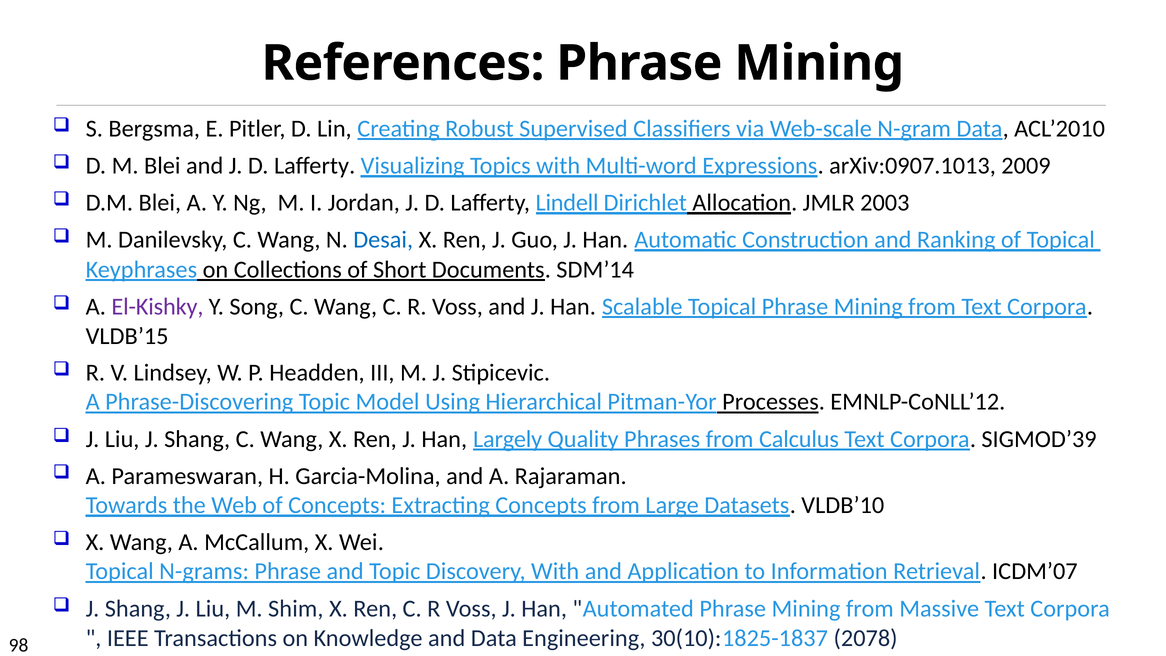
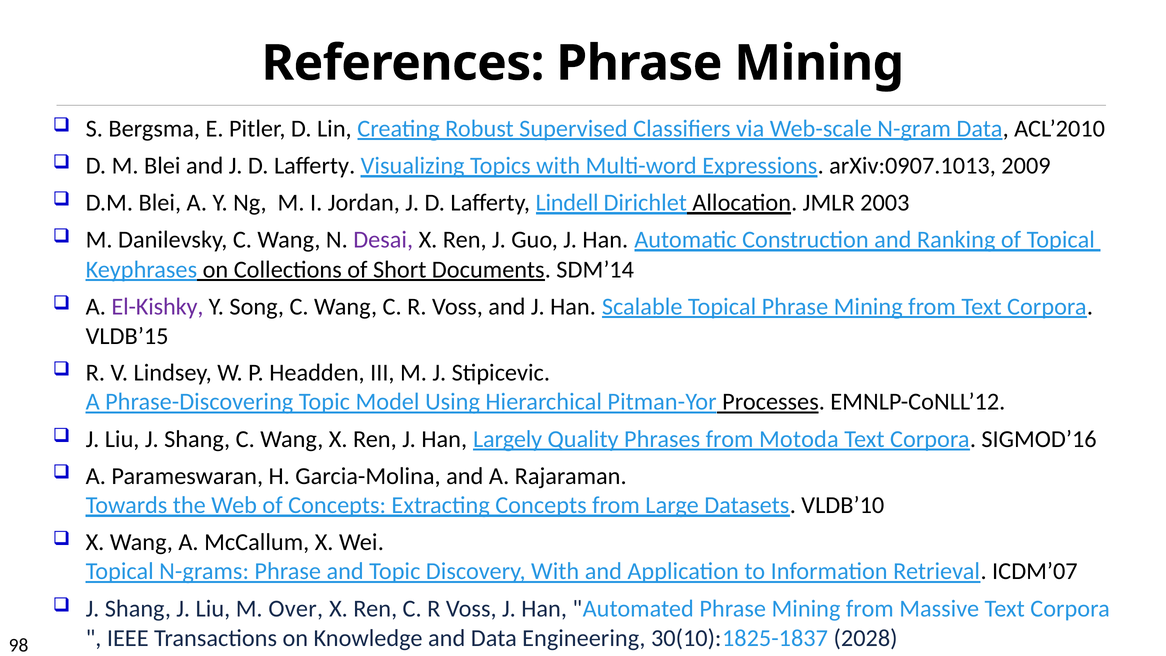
Desai colour: blue -> purple (383, 240)
Calculus: Calculus -> Motoda (799, 439)
SIGMOD’39: SIGMOD’39 -> SIGMOD’16 (1039, 439)
Shim: Shim -> Over (296, 608)
2078: 2078 -> 2028 (866, 638)
